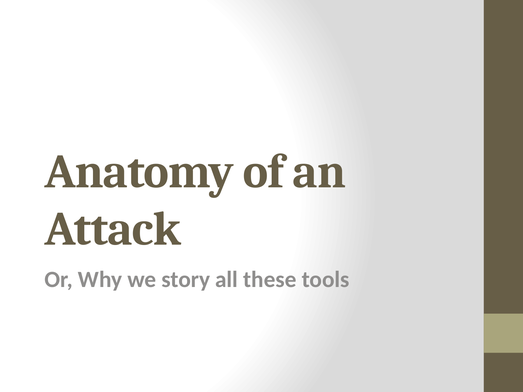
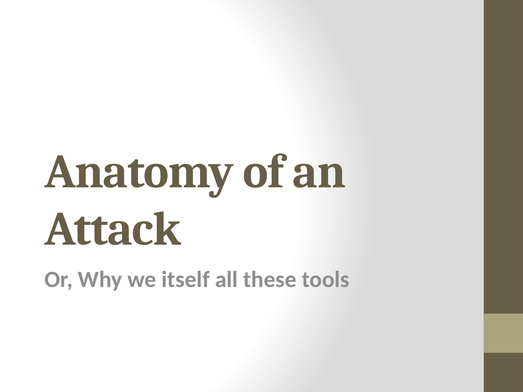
story: story -> itself (186, 280)
